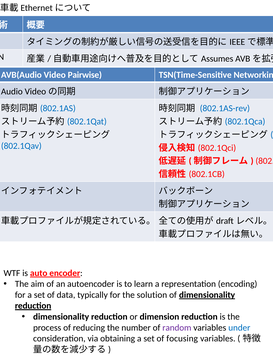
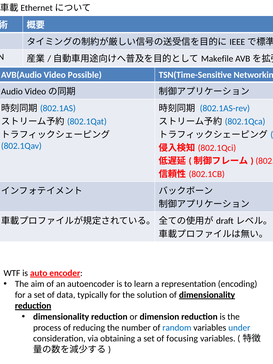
Assumes: Assumes -> Makefile (217, 59)
Pairwise: Pairwise -> Possible (85, 75)
random colour: purple -> blue (177, 328)
